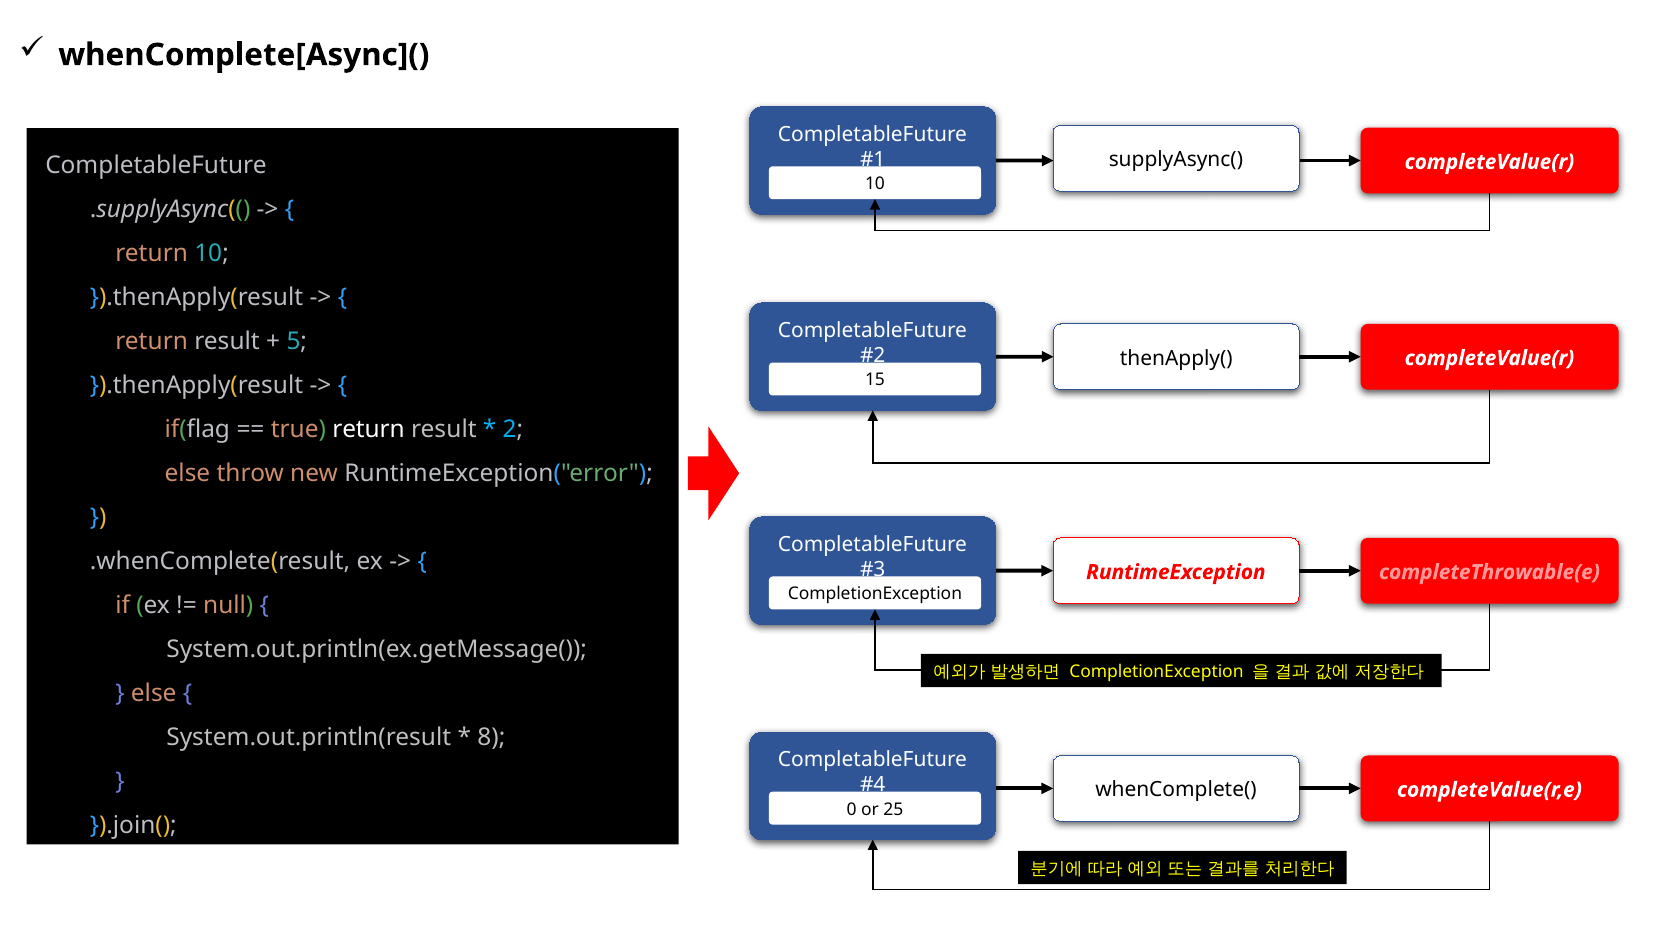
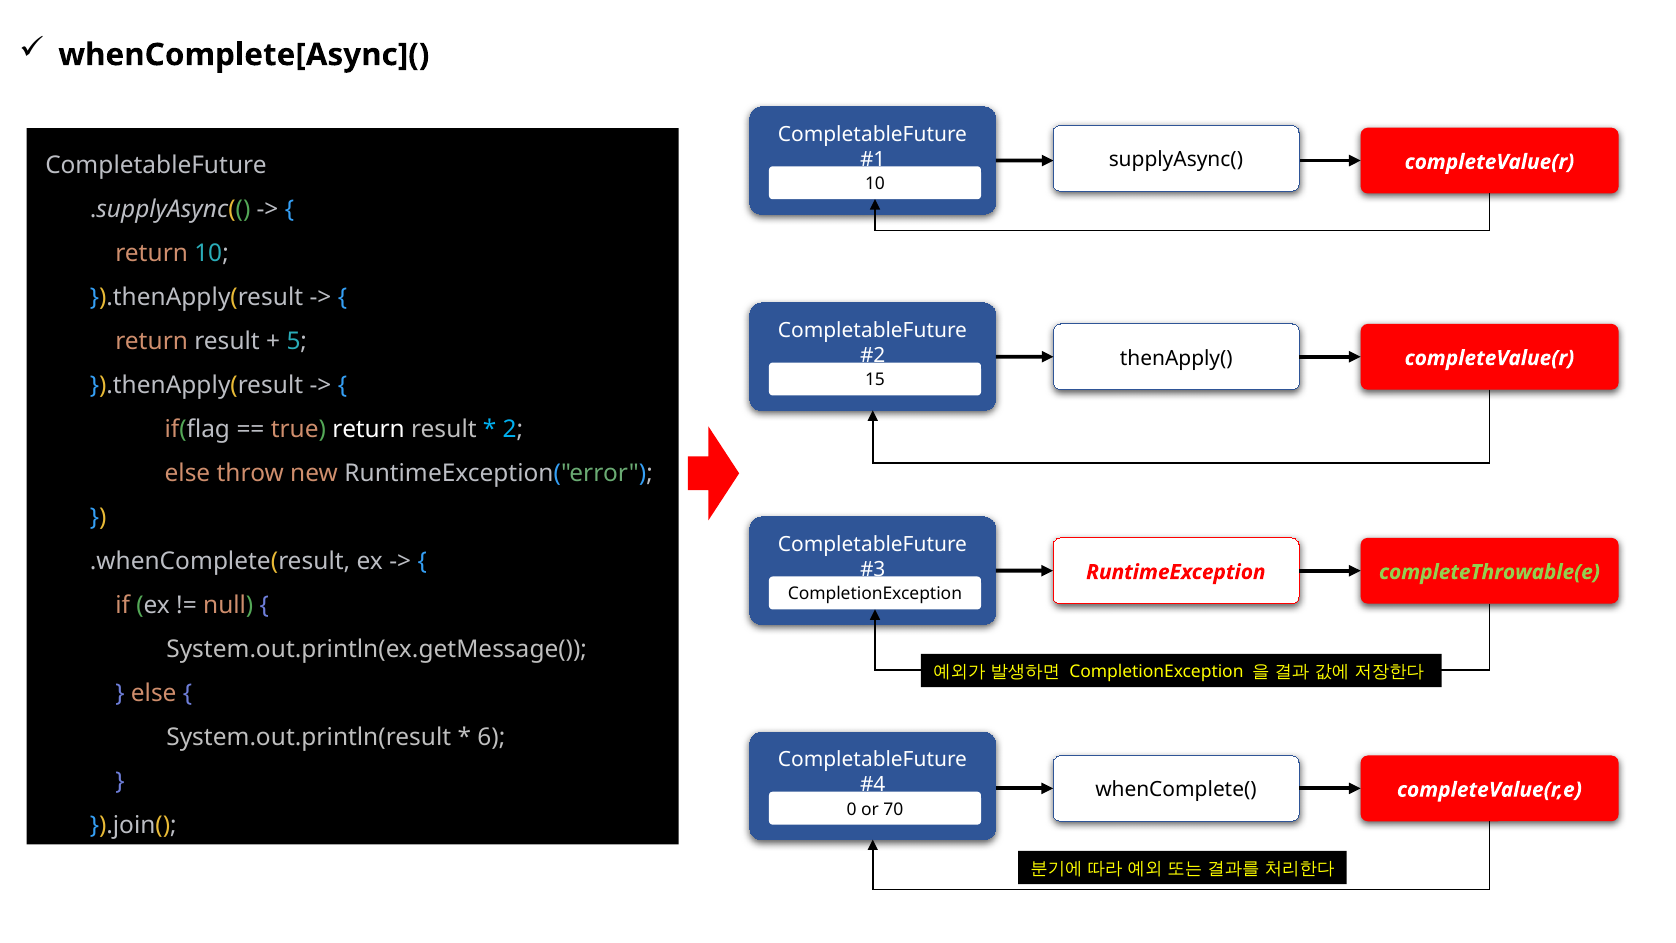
completeThrowable(e colour: pink -> light green (1489, 572)
8: 8 -> 6 (491, 737)
25: 25 -> 70 (893, 809)
